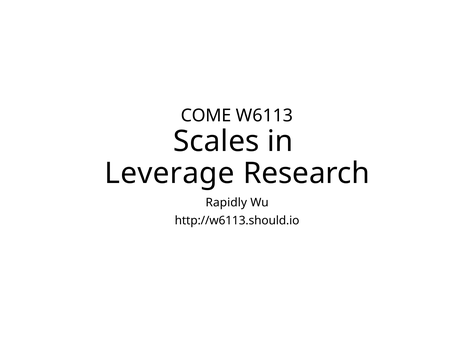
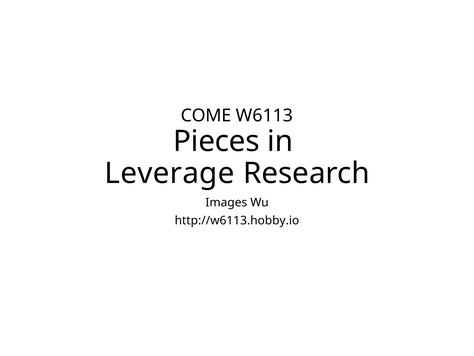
Scales: Scales -> Pieces (216, 141)
Rapidly: Rapidly -> Images (226, 202)
http://w6113.should.io: http://w6113.should.io -> http://w6113.hobby.io (237, 220)
